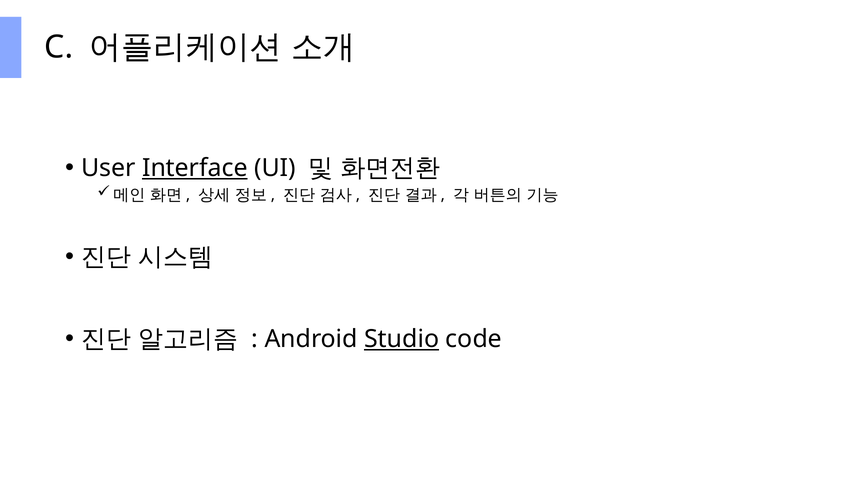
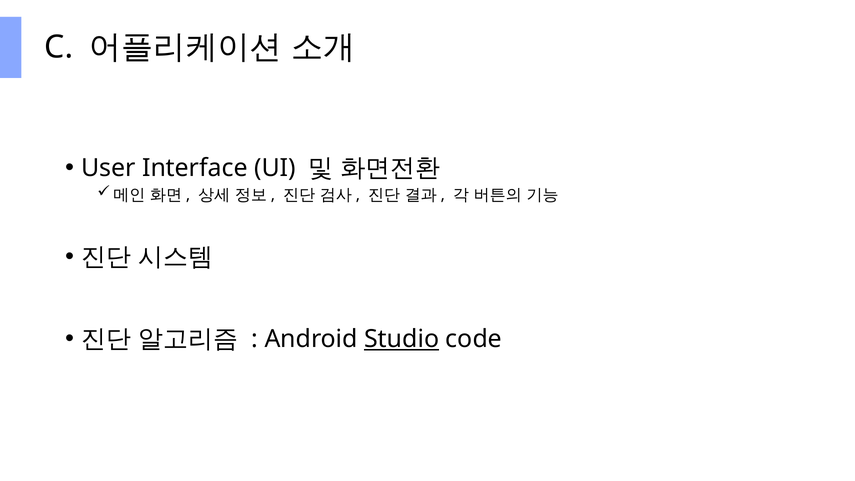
Interface underline: present -> none (195, 168)
